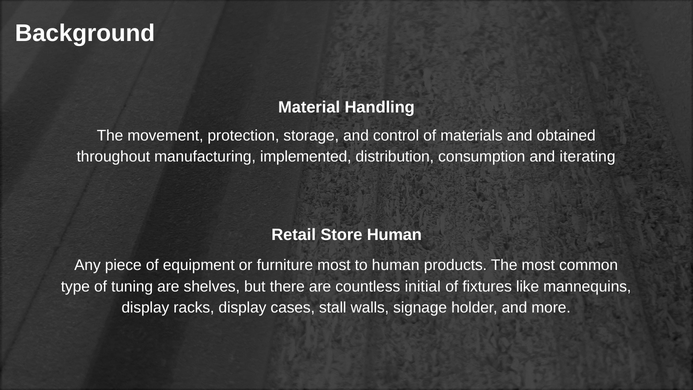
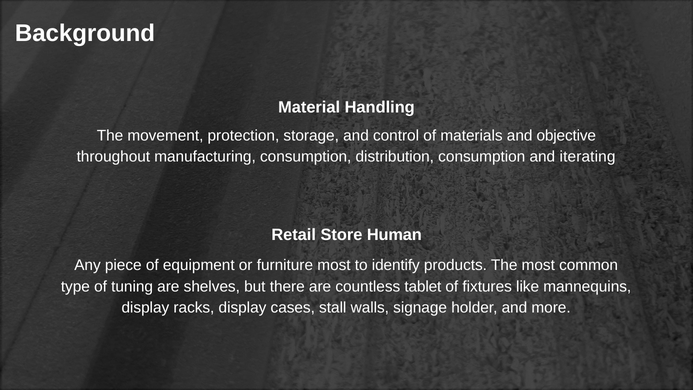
obtained: obtained -> objective (566, 135)
manufacturing implemented: implemented -> consumption (306, 157)
to human: human -> identify (396, 265)
initial: initial -> tablet (423, 287)
